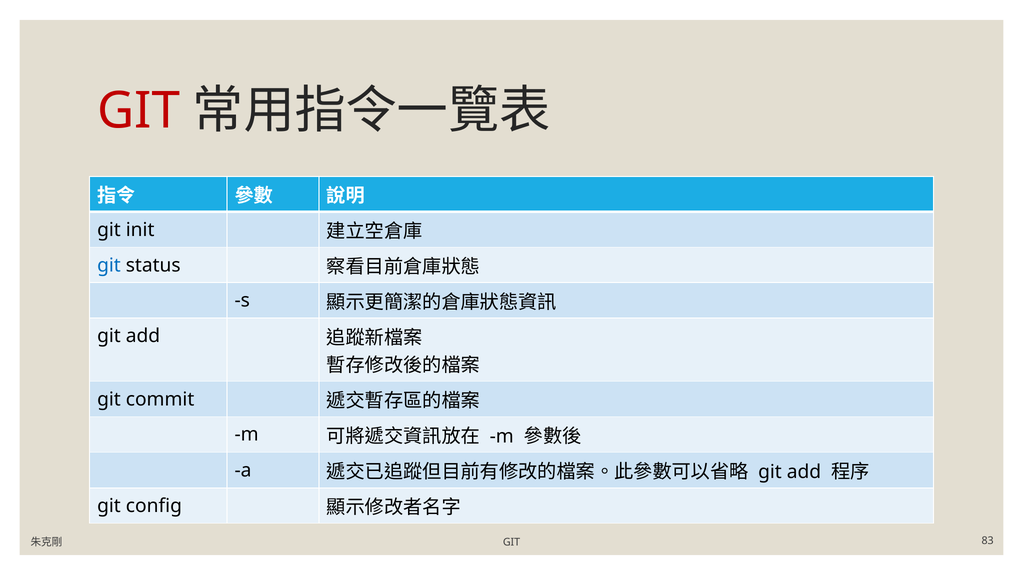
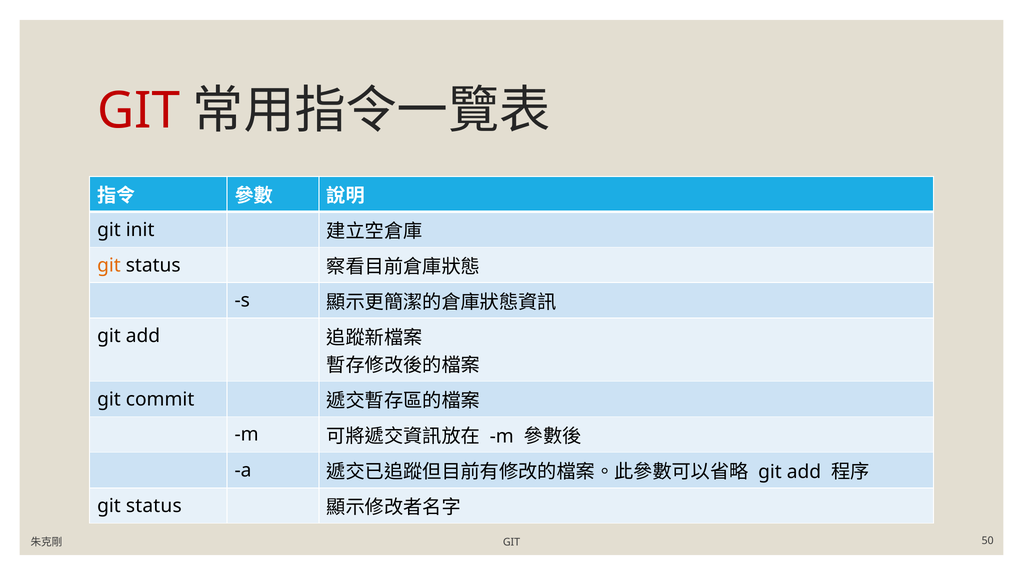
git colour: blue -> orange (109, 265)
config: config -> status (154, 506)
83: 83 -> 50 (988, 541)
